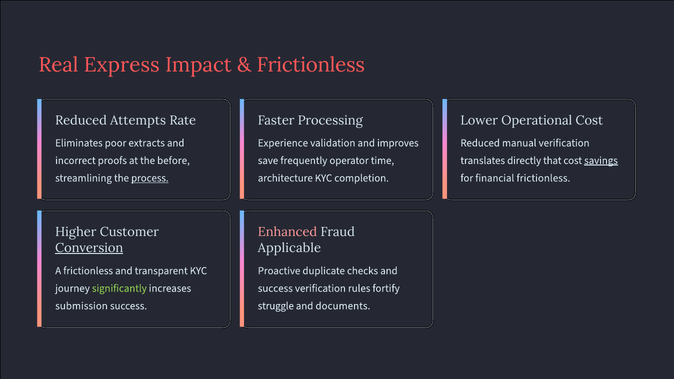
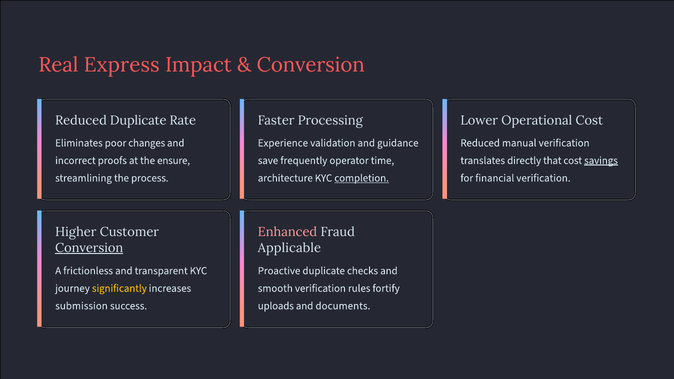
Frictionless: Frictionless -> Conversion (311, 65)
Reduced Attempts: Attempts -> Duplicate (138, 120)
extracts: extracts -> changes (147, 143)
improves: improves -> guidance (398, 143)
before: before -> ensure (174, 160)
process underline: present -> none (150, 178)
completion underline: none -> present (362, 178)
financial frictionless: frictionless -> verification (543, 178)
significantly colour: light green -> yellow (119, 288)
success: success -> smooth (275, 288)
struggle: struggle -> uploads (276, 306)
